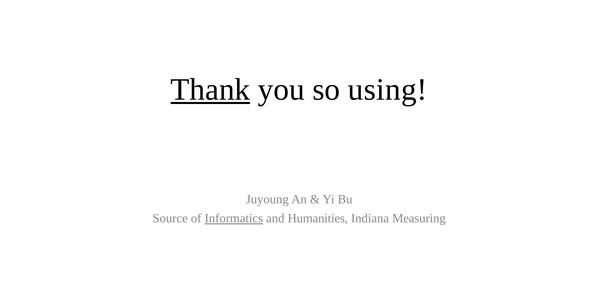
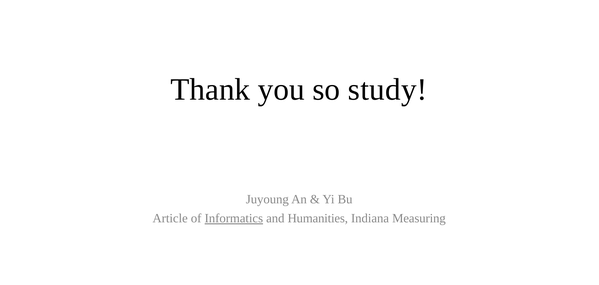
Thank underline: present -> none (210, 90)
using: using -> study (388, 90)
Source: Source -> Article (170, 219)
